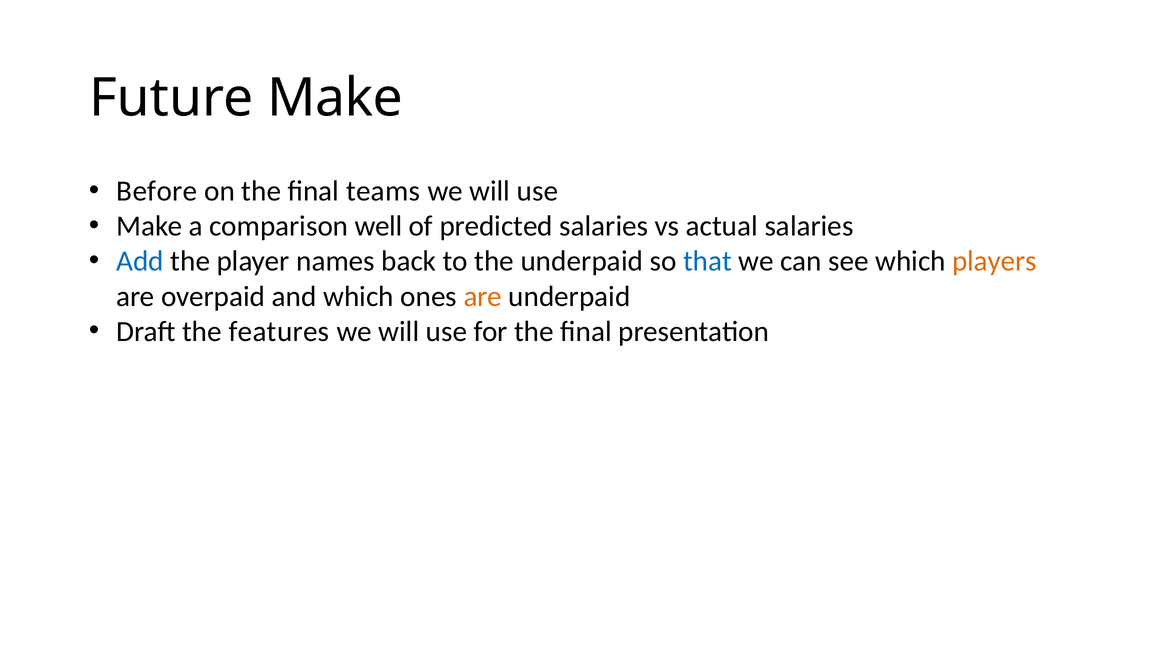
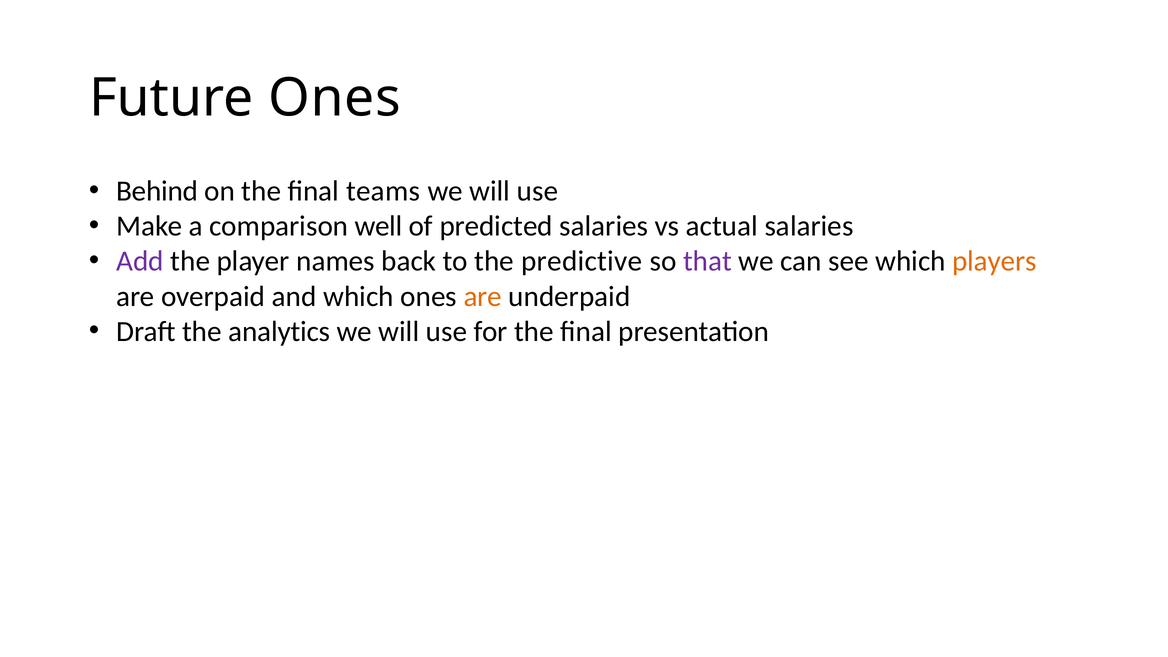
Future Make: Make -> Ones (335, 98)
Before: Before -> Behind (157, 191)
Add colour: blue -> purple (140, 261)
the underpaid: underpaid -> predictive (582, 261)
that colour: blue -> purple (708, 261)
features: features -> analytics (279, 331)
